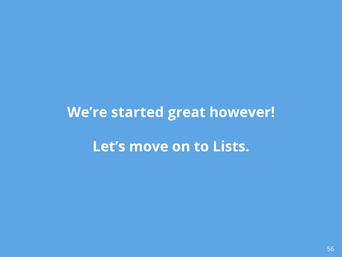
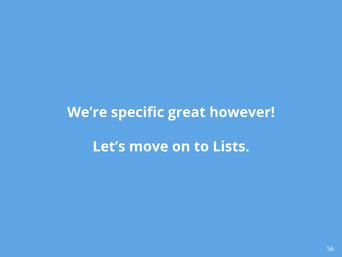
started: started -> specific (138, 112)
